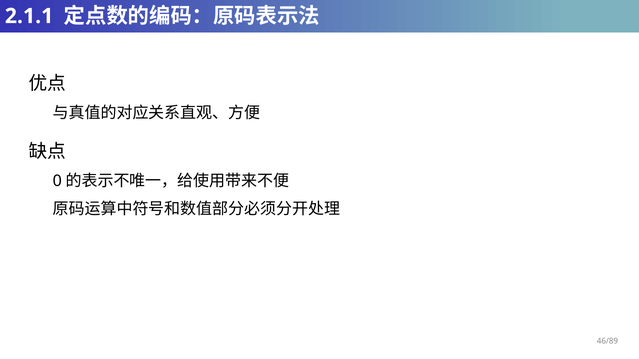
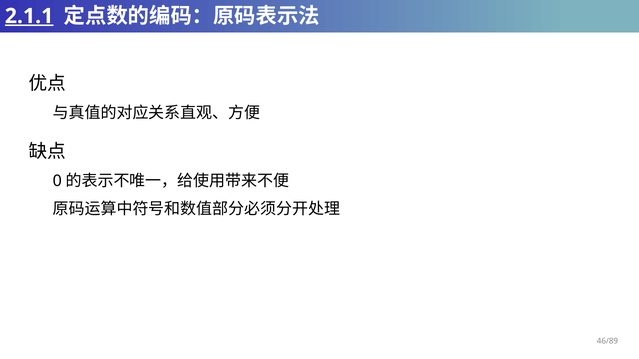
2.1.1 underline: none -> present (29, 16)
